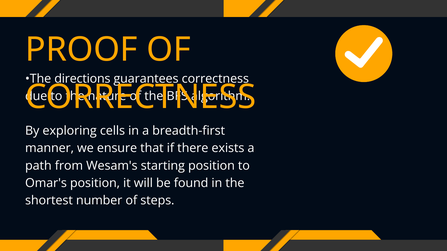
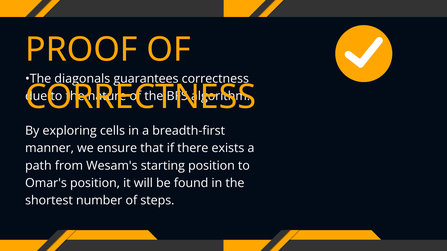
directions: directions -> diagonals (82, 79)
